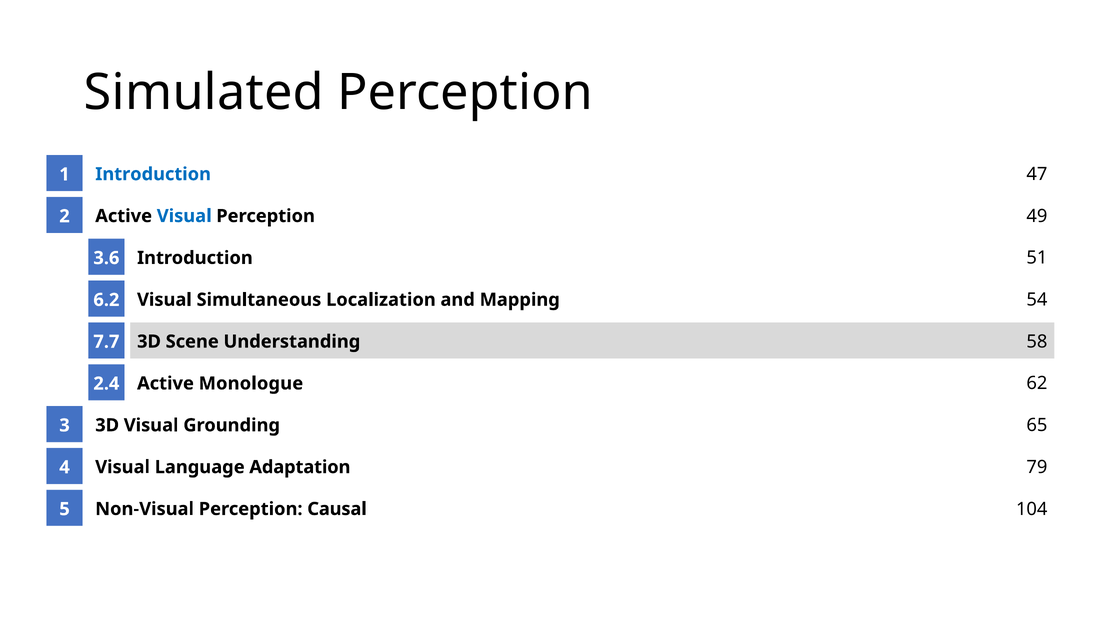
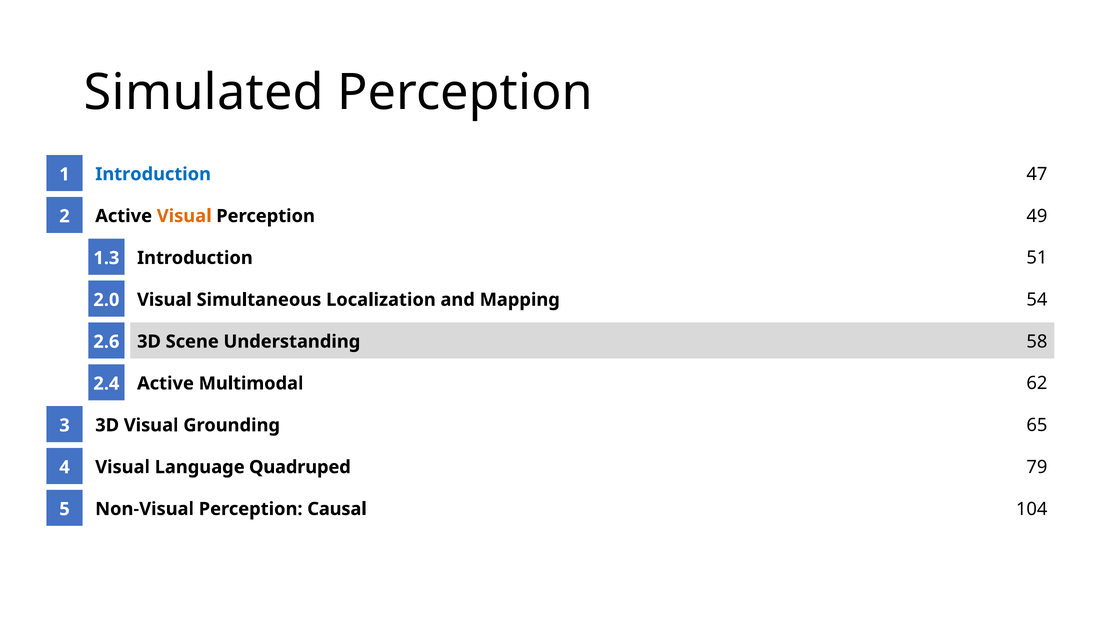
Visual colour: blue -> orange (184, 216)
3.6: 3.6 -> 1.3 (106, 258)
6.2: 6.2 -> 2.0 (106, 300)
7.7: 7.7 -> 2.6 (106, 342)
Monologue: Monologue -> Multimodal (251, 384)
Adaptation: Adaptation -> Quadruped (300, 467)
